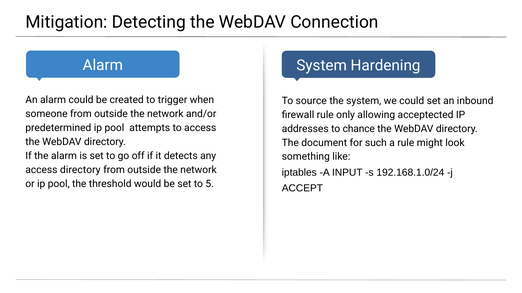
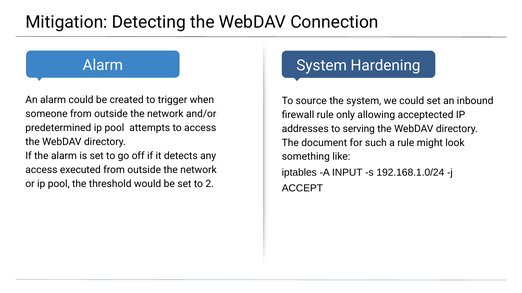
chance: chance -> serving (359, 129)
access directory: directory -> executed (80, 170)
5: 5 -> 2 (210, 184)
